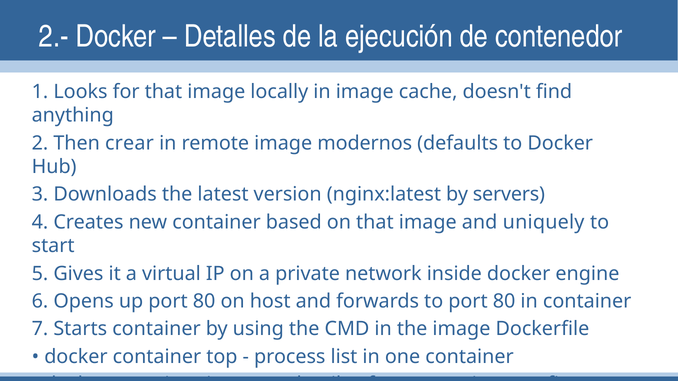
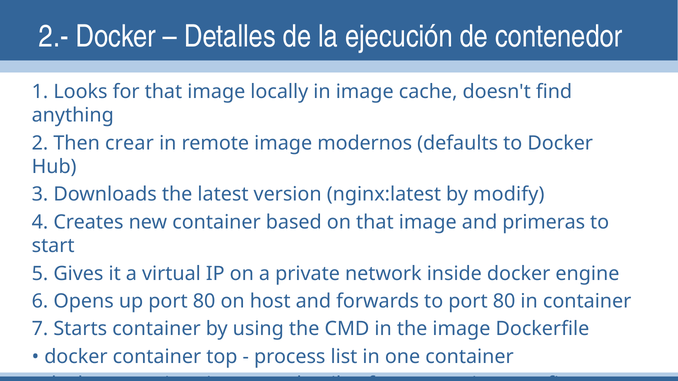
servers: servers -> modify (509, 195)
uniquely: uniquely -> primeras (544, 222)
